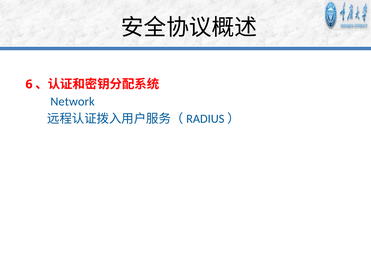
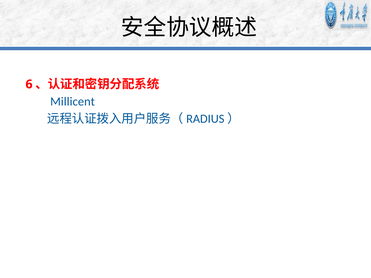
Network: Network -> Millicent (73, 102)
